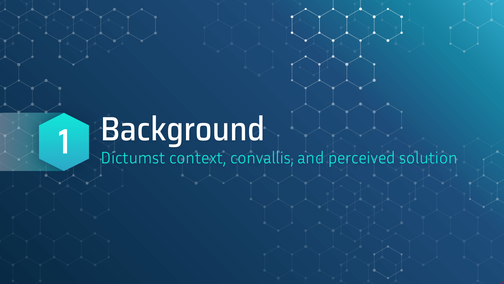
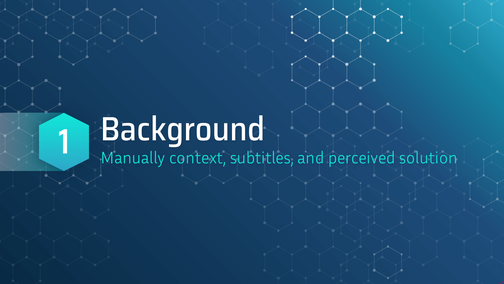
Dictumst: Dictumst -> Manually (133, 158)
convallis: convallis -> subtitles (262, 158)
